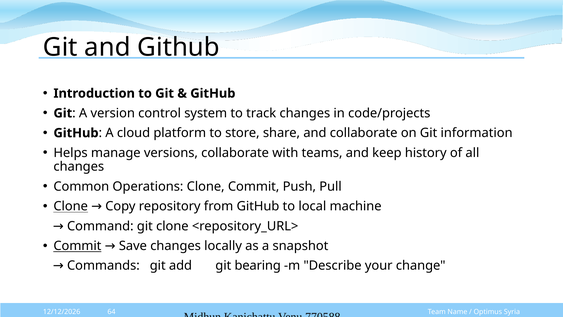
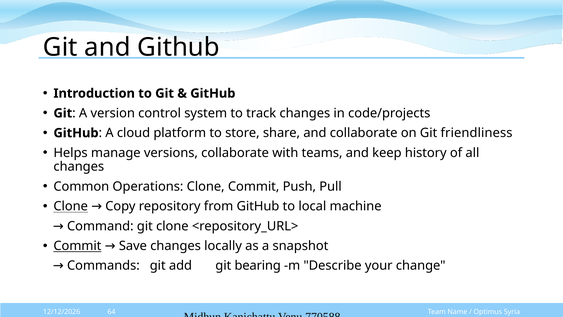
information: information -> friendliness (477, 133)
